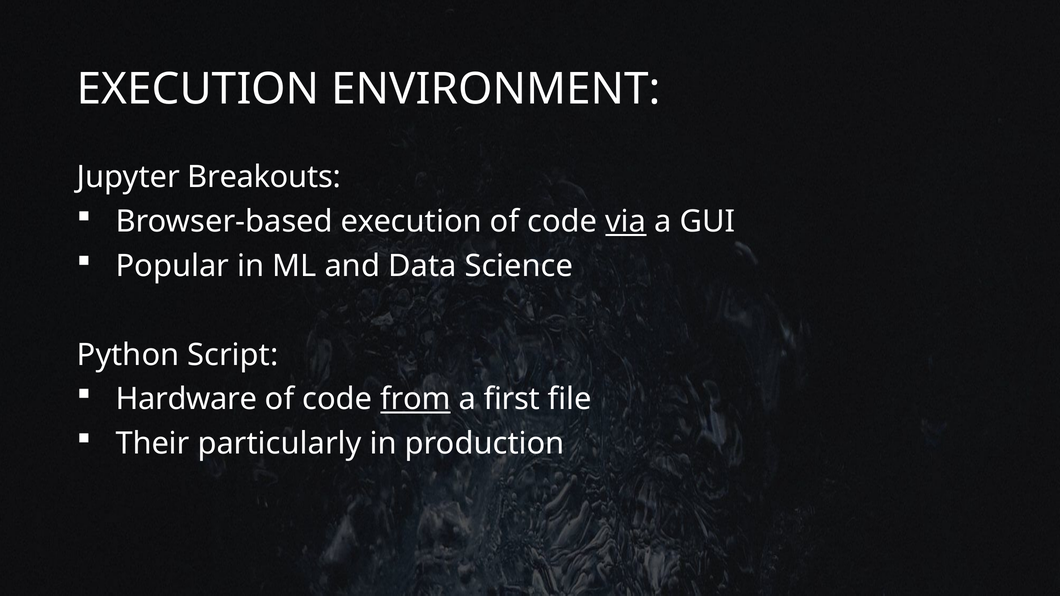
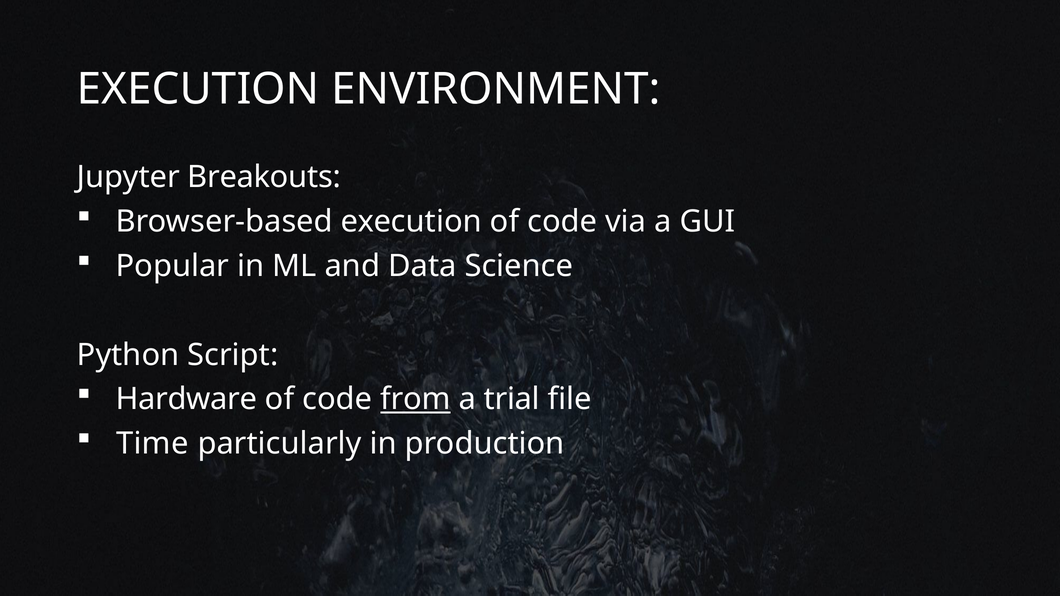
via underline: present -> none (626, 222)
first: first -> trial (512, 399)
Their: Their -> Time (152, 444)
